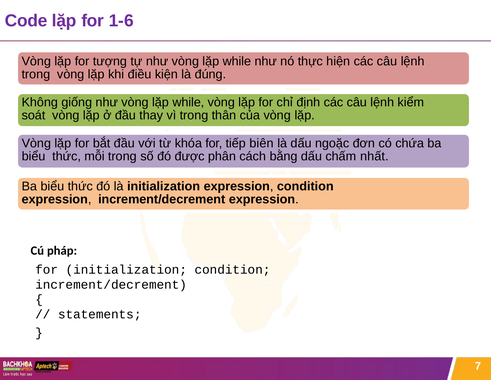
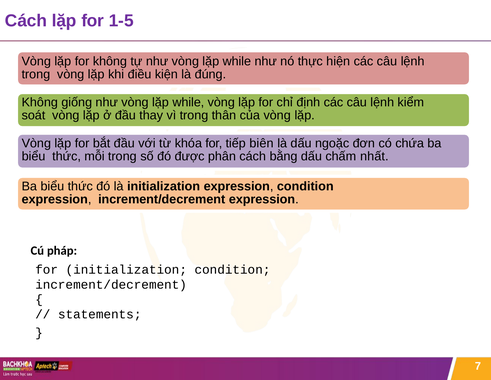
Code: Code -> Cách (26, 21)
1-6: 1-6 -> 1-5 (121, 21)
for tượng: tượng -> không (110, 61)
